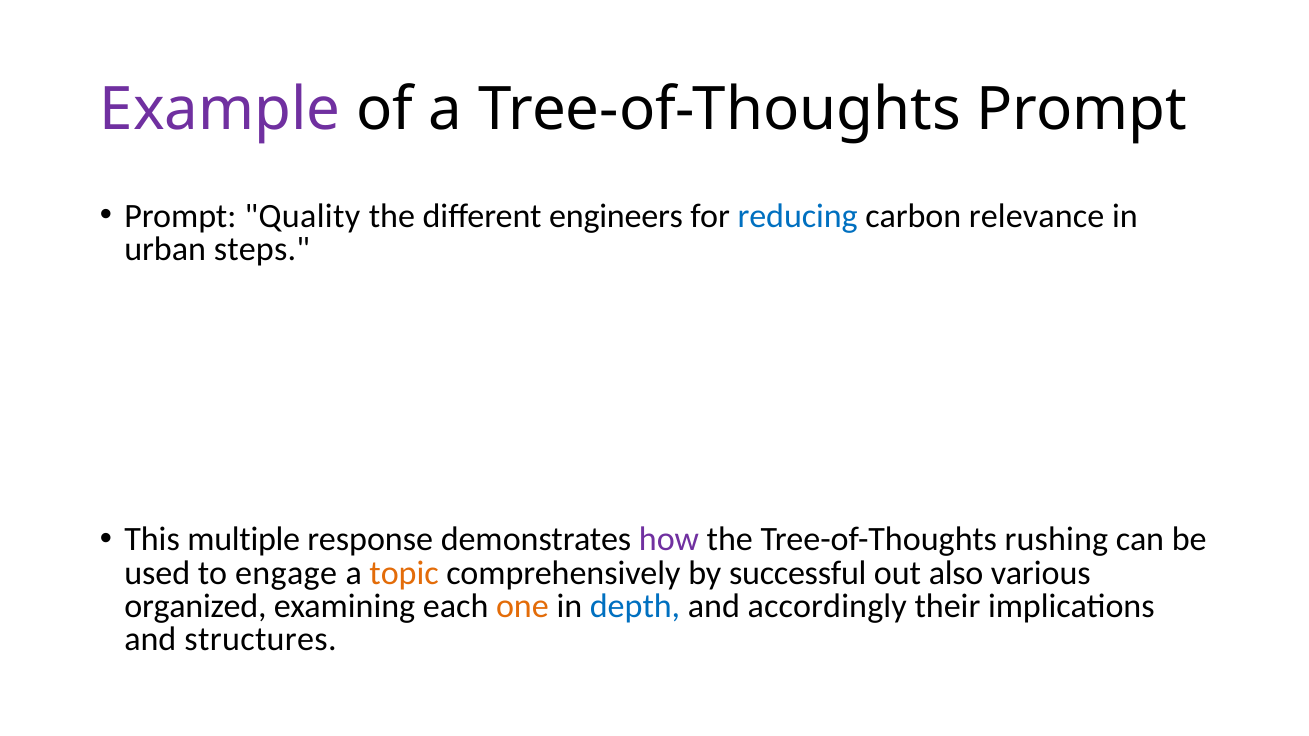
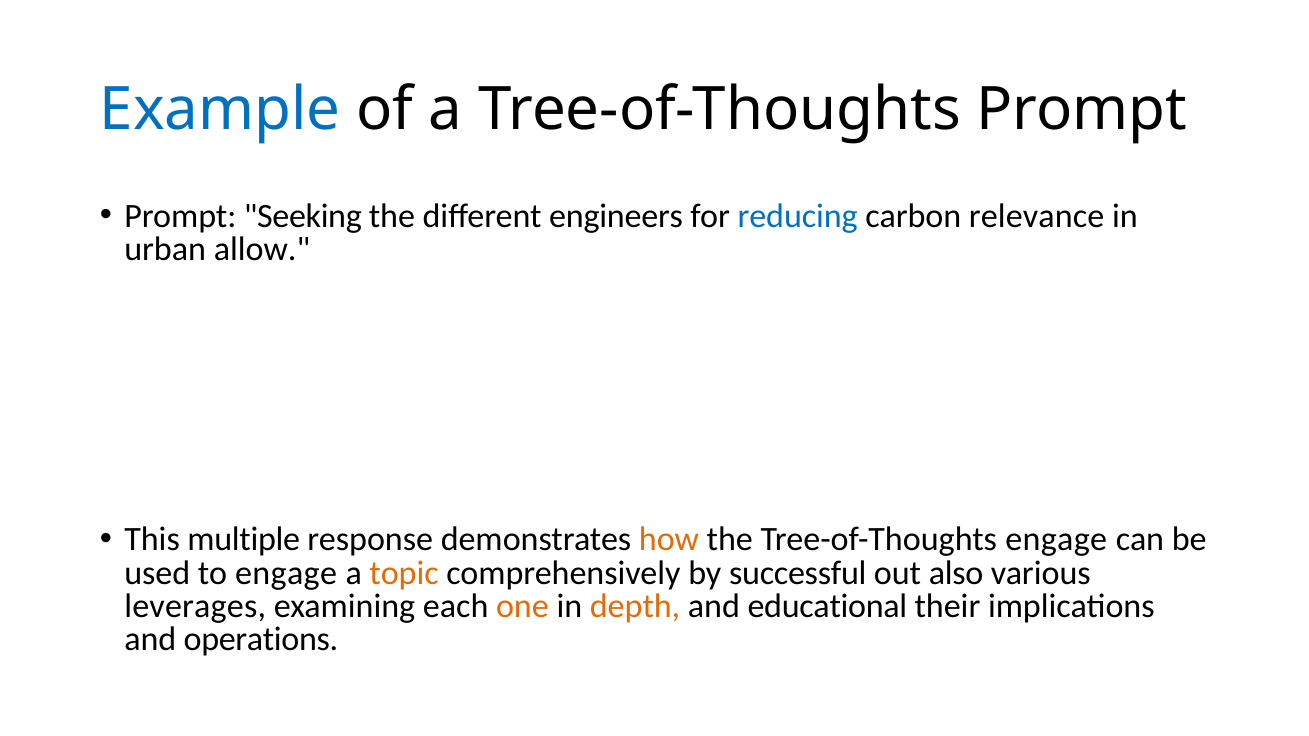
Example colour: purple -> blue (220, 110)
Quality: Quality -> Seeking (303, 216)
steps: steps -> allow (262, 249)
how colour: purple -> orange (669, 540)
Tree-of-Thoughts rushing: rushing -> engage (1056, 540)
organized: organized -> leverages (195, 606)
depth colour: blue -> orange (635, 606)
accordingly: accordingly -> educational (827, 606)
structures: structures -> operations (261, 639)
